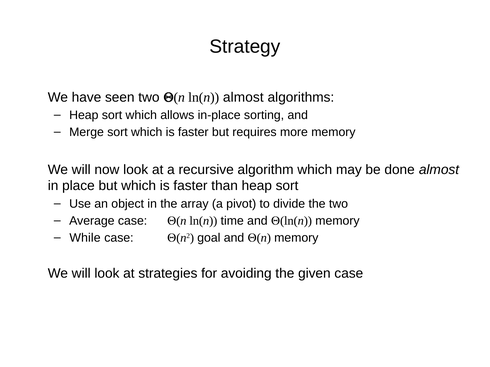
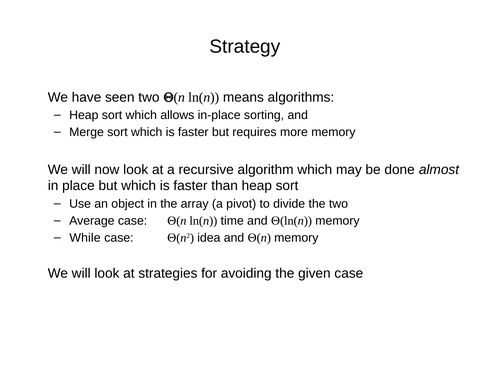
ln(n almost: almost -> means (243, 97)
goal: goal -> idea (209, 238)
